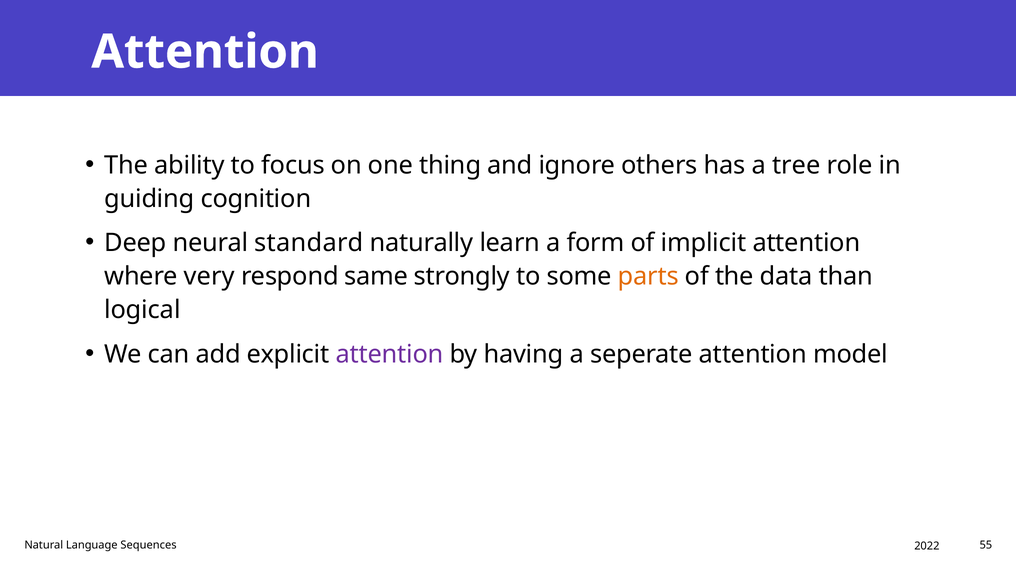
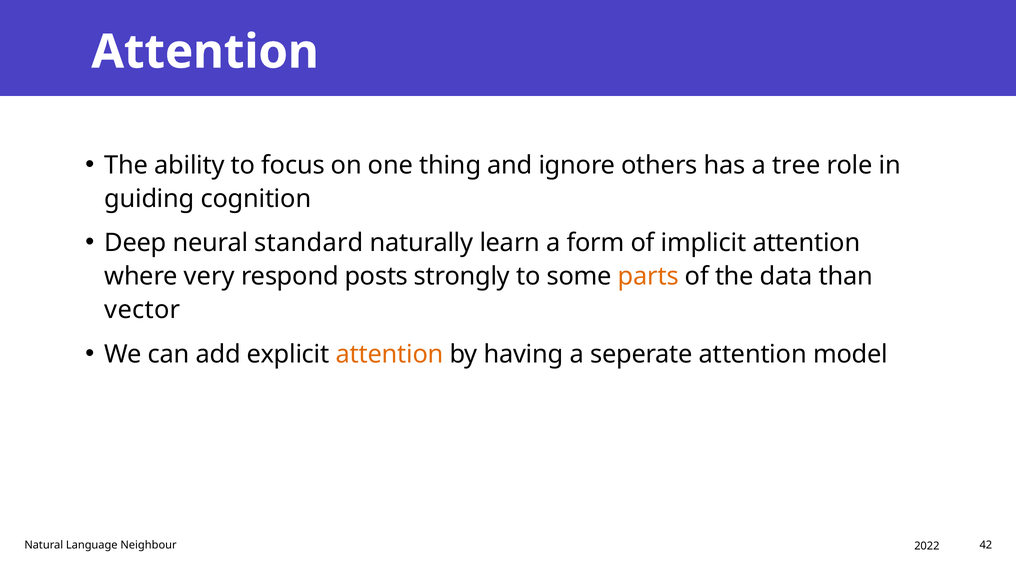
same: same -> posts (376, 276)
logical: logical -> vector (142, 310)
attention colour: purple -> orange (390, 354)
Sequences: Sequences -> Neighbour (149, 545)
55: 55 -> 42 (986, 545)
